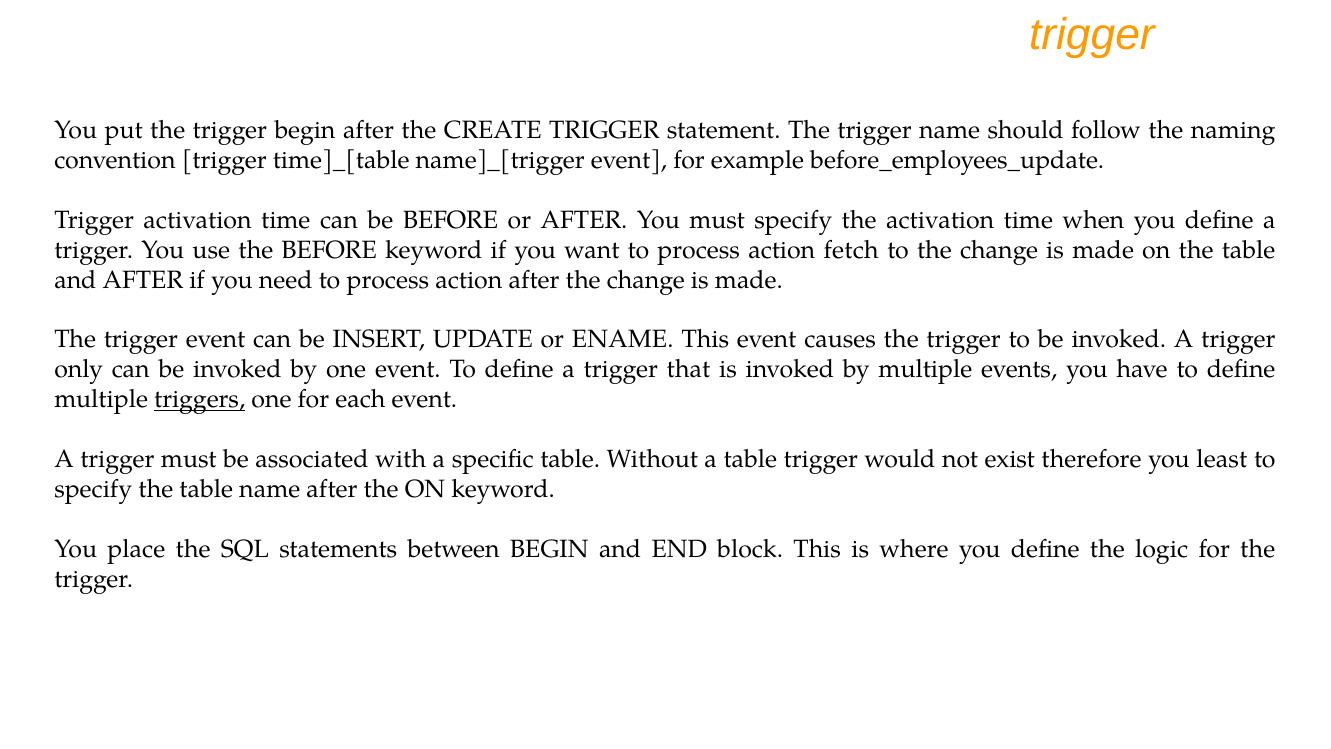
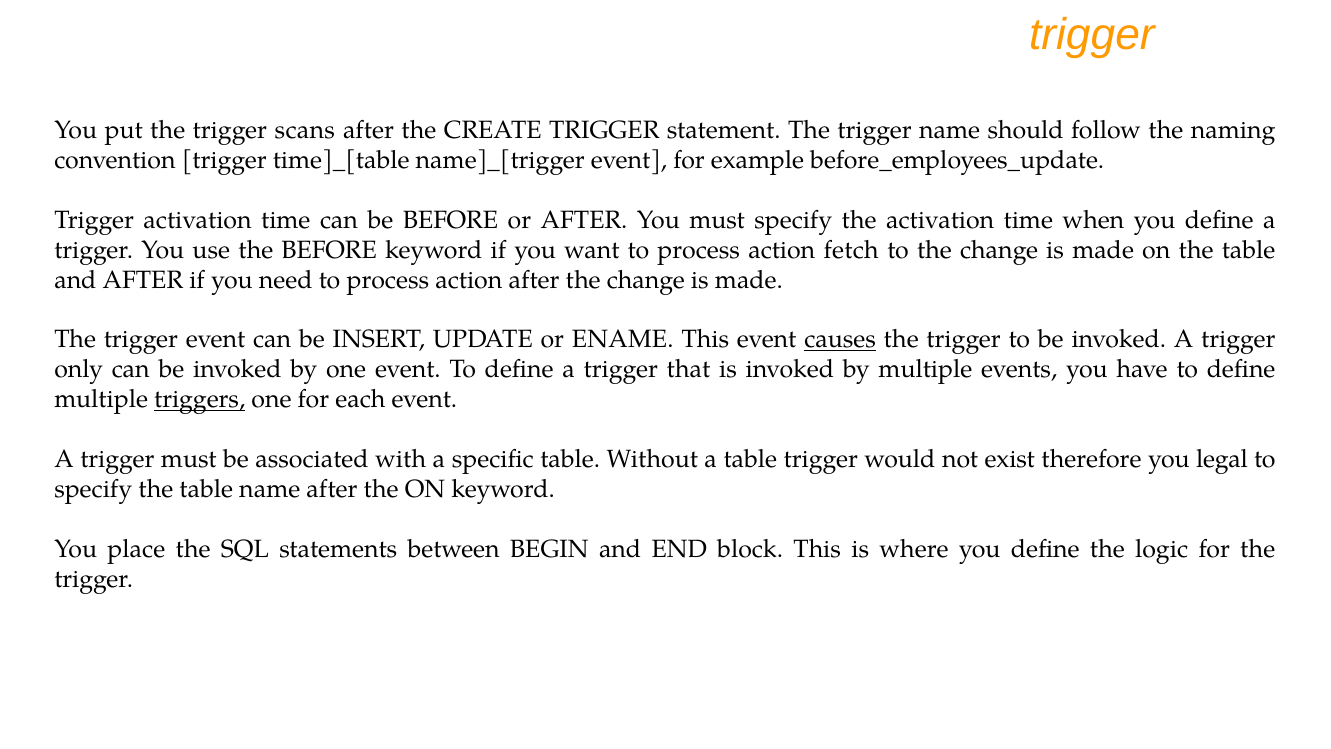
trigger begin: begin -> scans (305, 130)
causes underline: none -> present (840, 340)
least: least -> legal (1222, 459)
